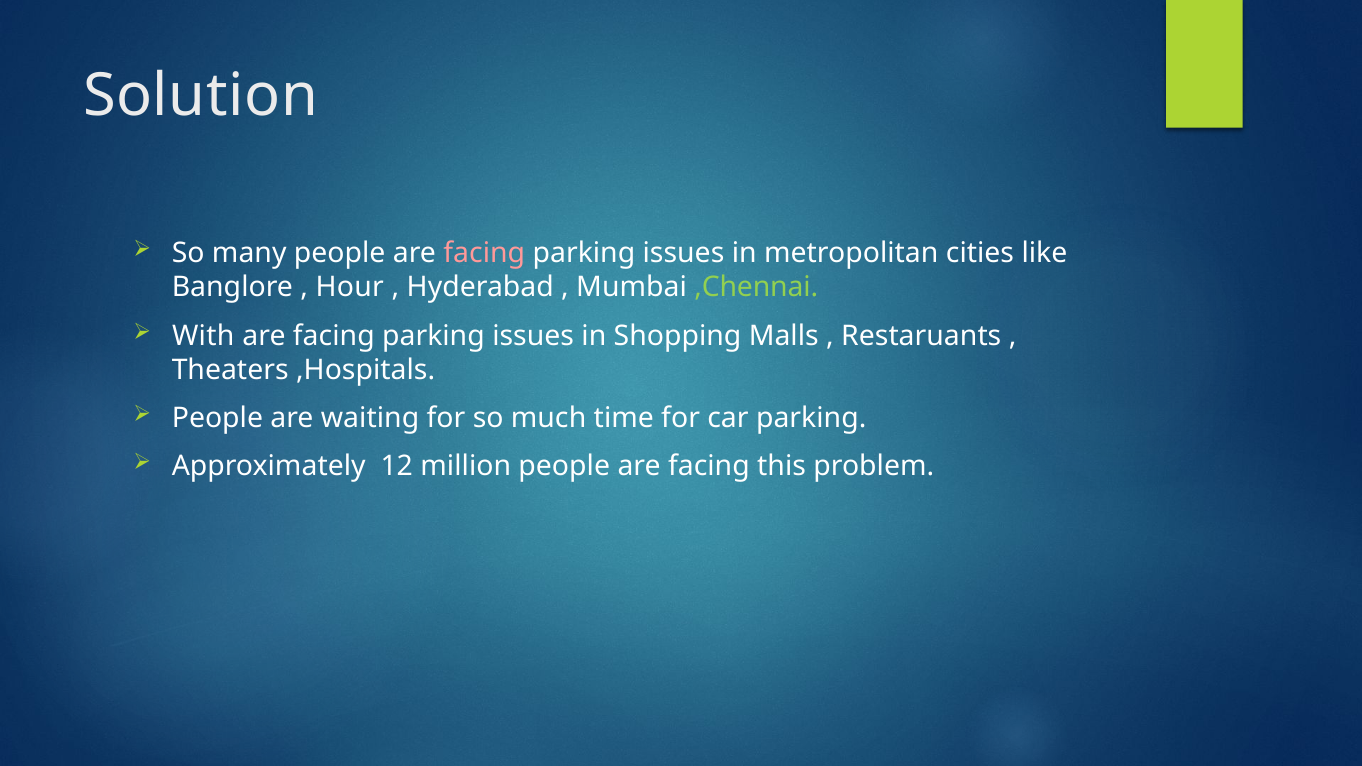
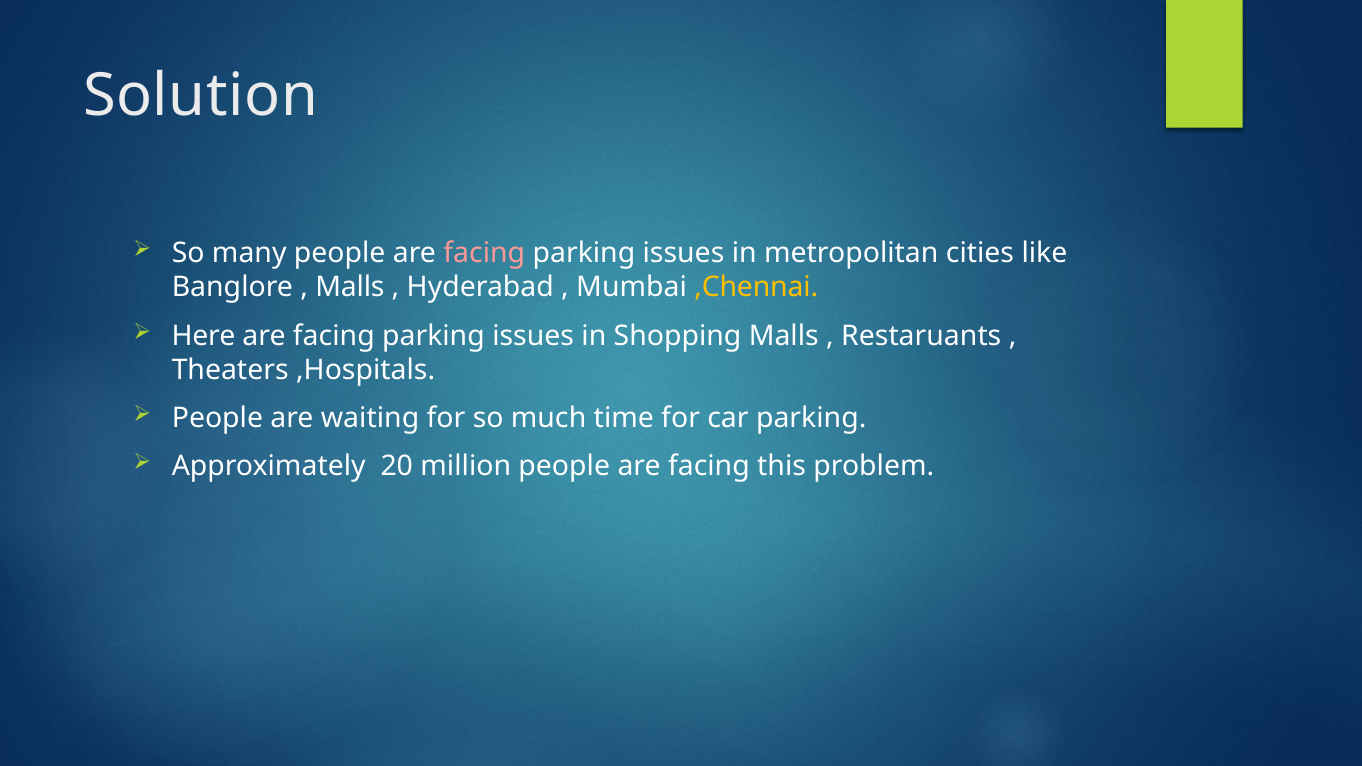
Hour: Hour -> Malls (350, 288)
,Chennai colour: light green -> yellow (756, 288)
With: With -> Here (204, 336)
12: 12 -> 20 (397, 466)
